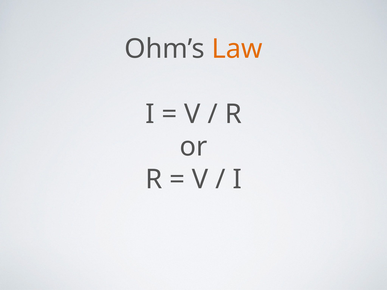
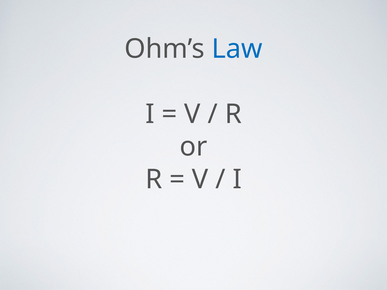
Law colour: orange -> blue (237, 49)
